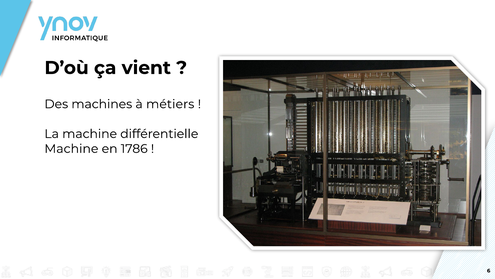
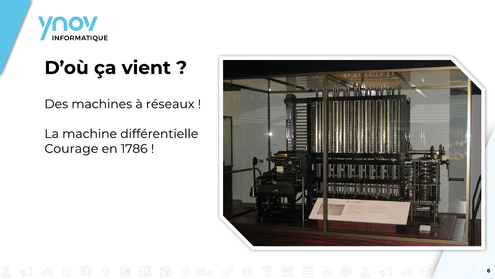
métiers: métiers -> réseaux (170, 104)
Machine: Machine -> Courage (71, 148)
